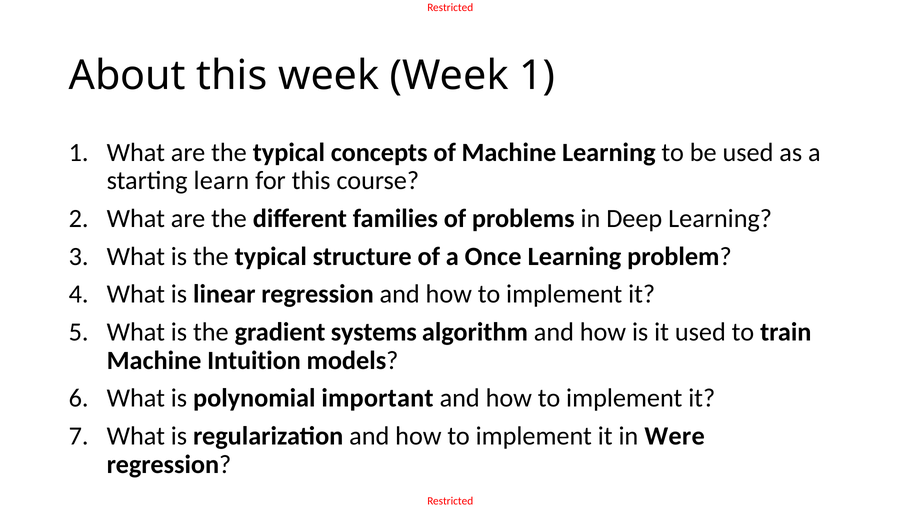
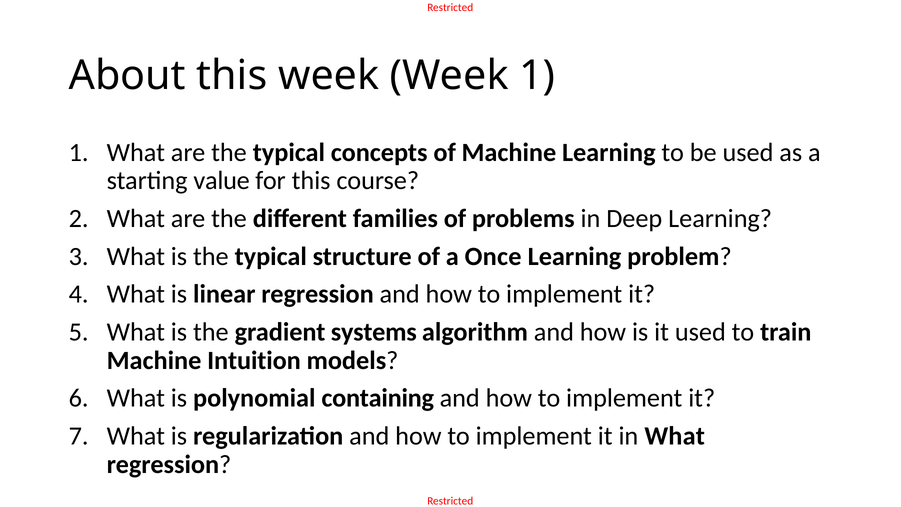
learn: learn -> value (222, 181)
important: important -> containing (378, 398)
in Were: Were -> What (675, 436)
